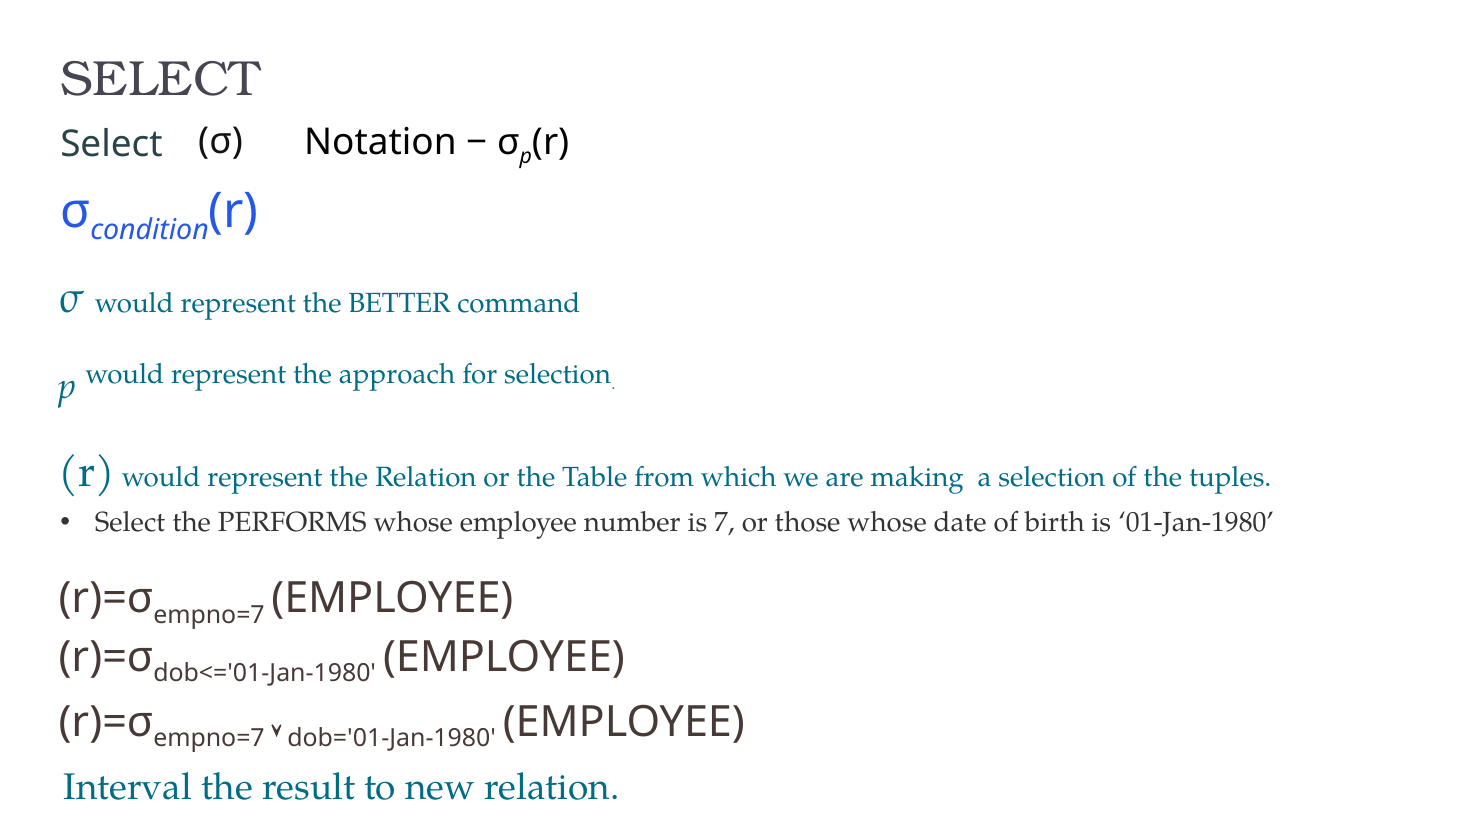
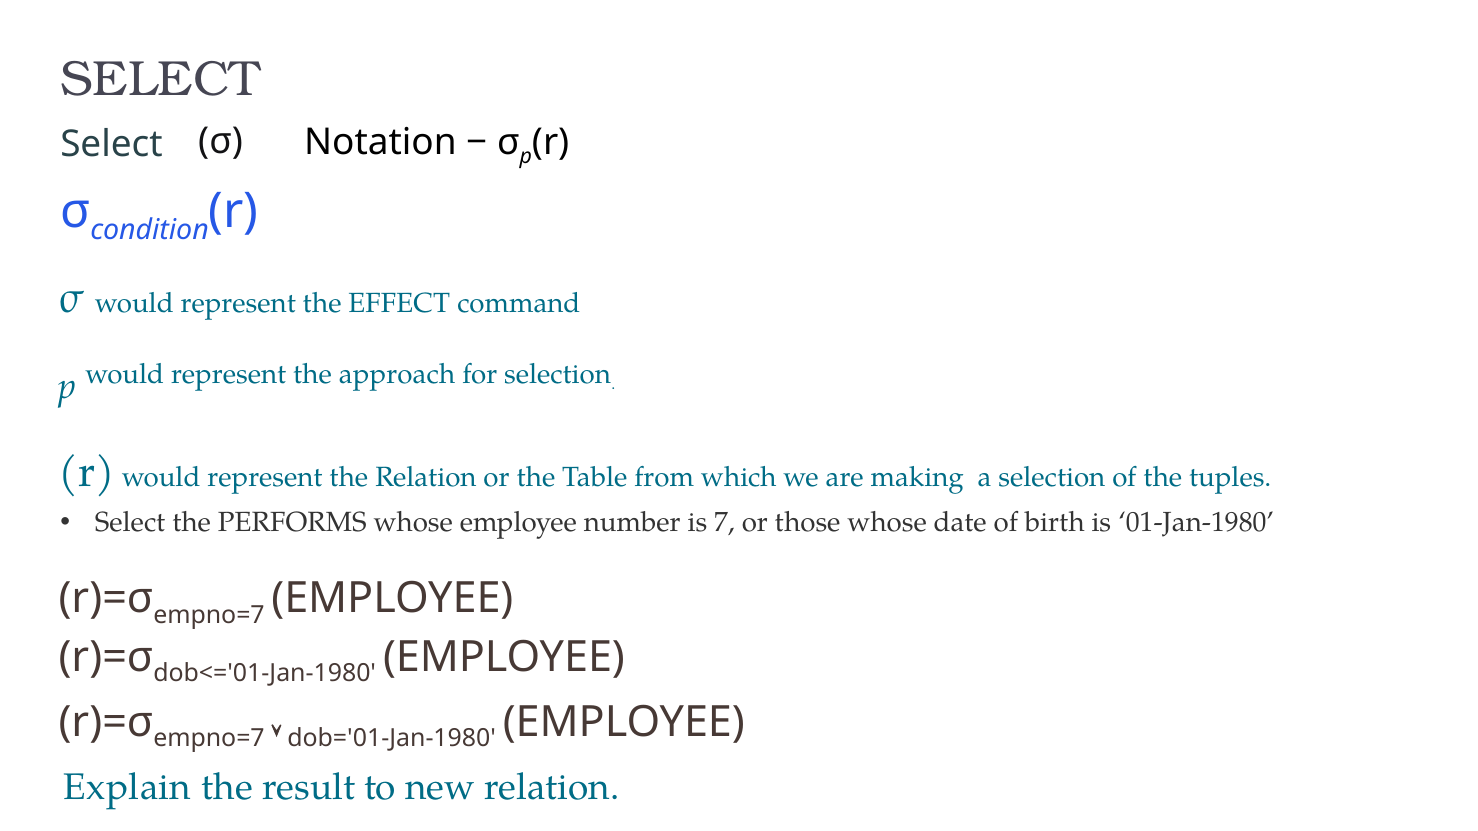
BETTER: BETTER -> EFFECT (399, 304)
Interval: Interval -> Explain (128, 788)
